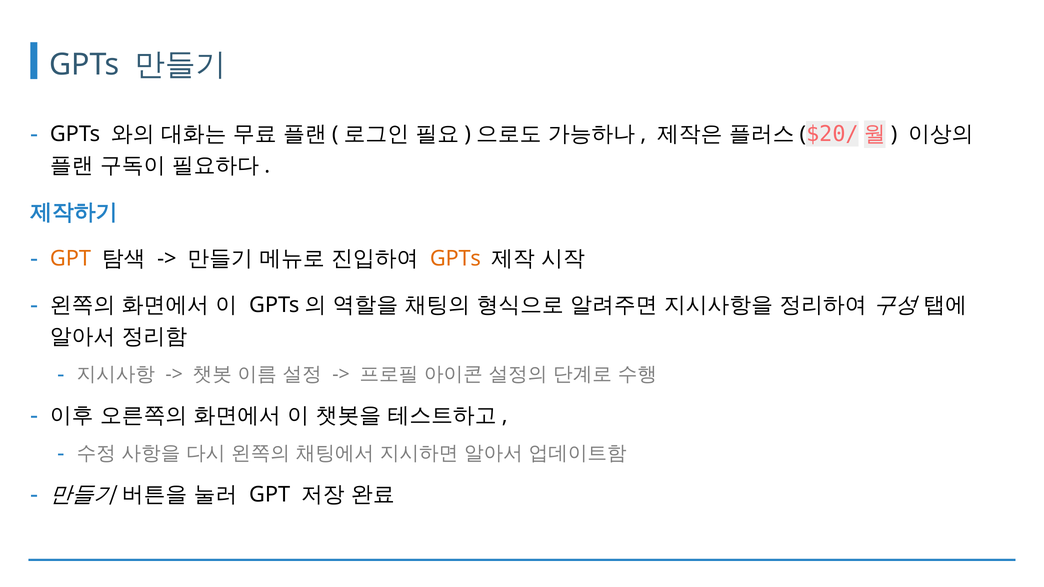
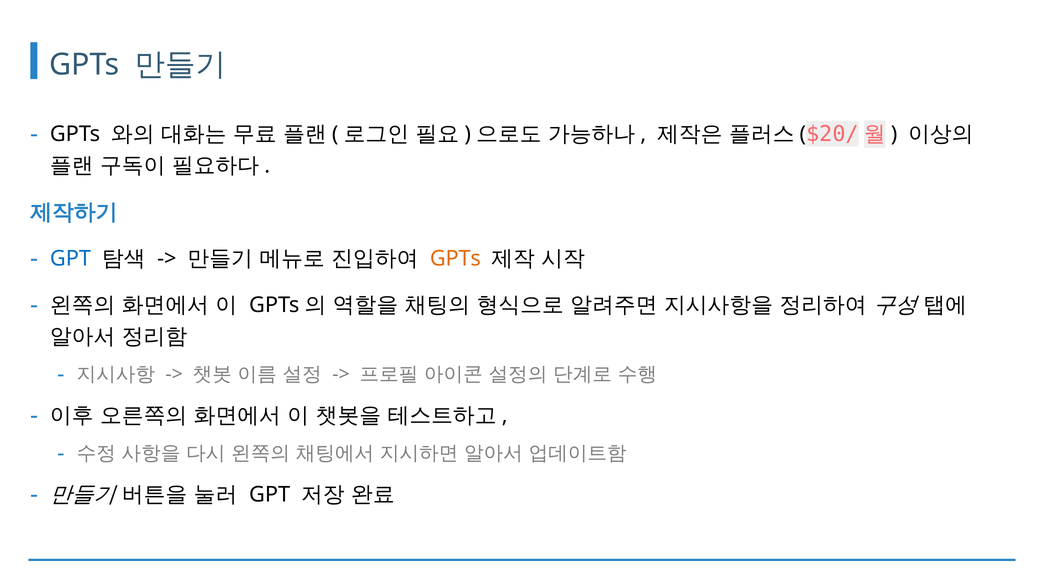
GPT colour: orange -> blue (70, 259)
